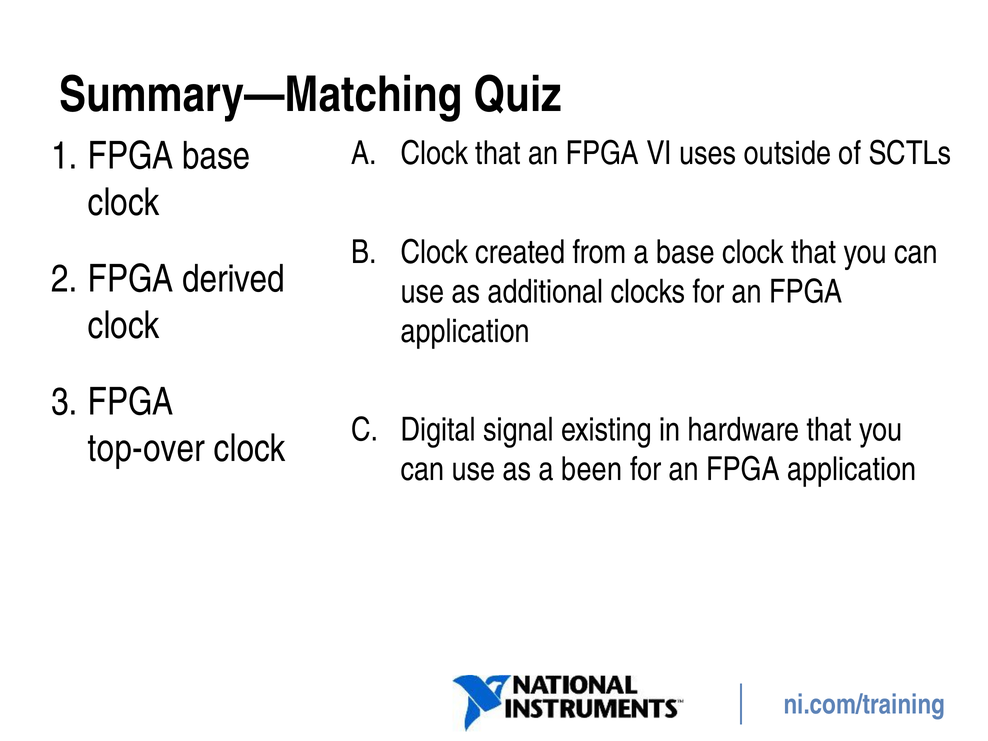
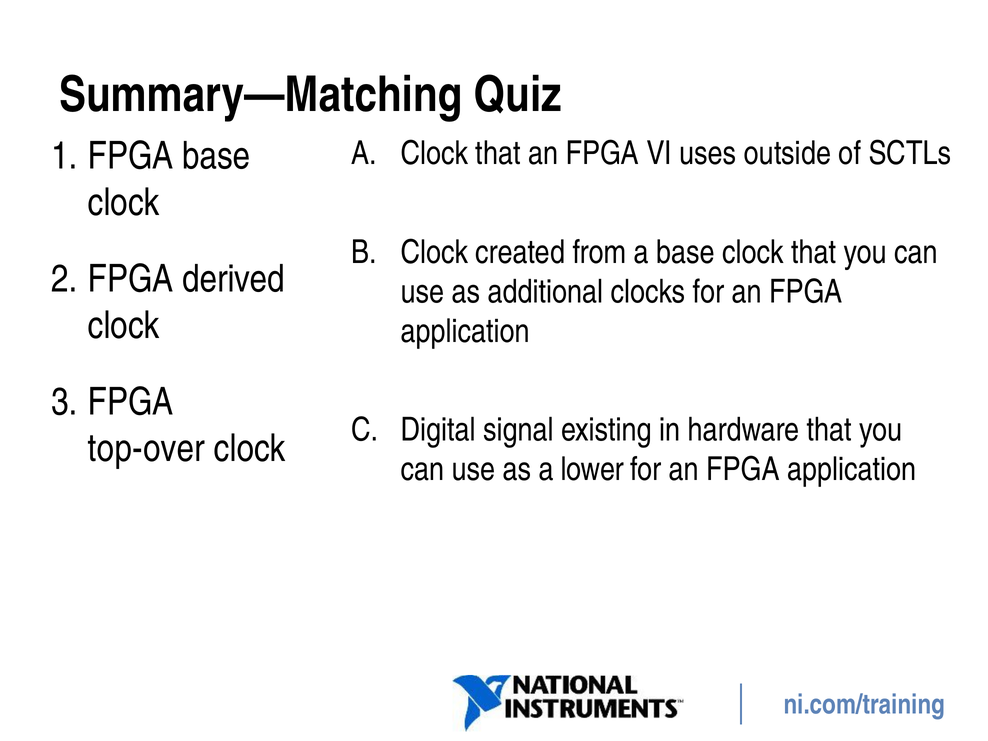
been: been -> lower (592, 470)
